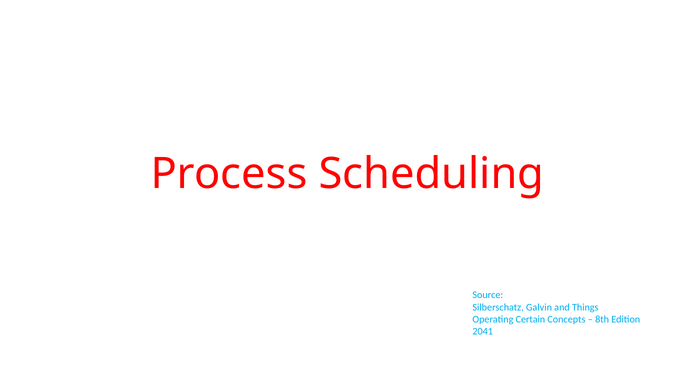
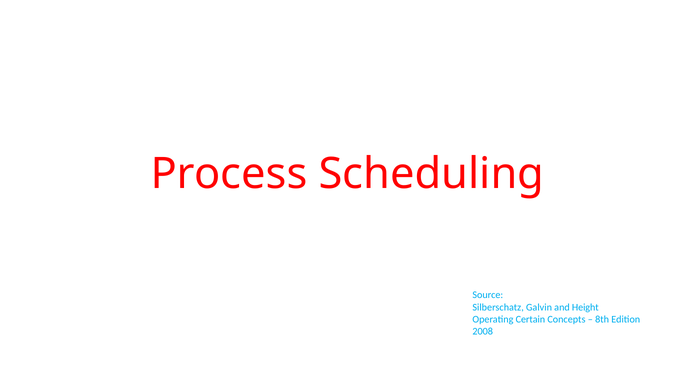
Things: Things -> Height (585, 307)
2041: 2041 -> 2008 (483, 331)
